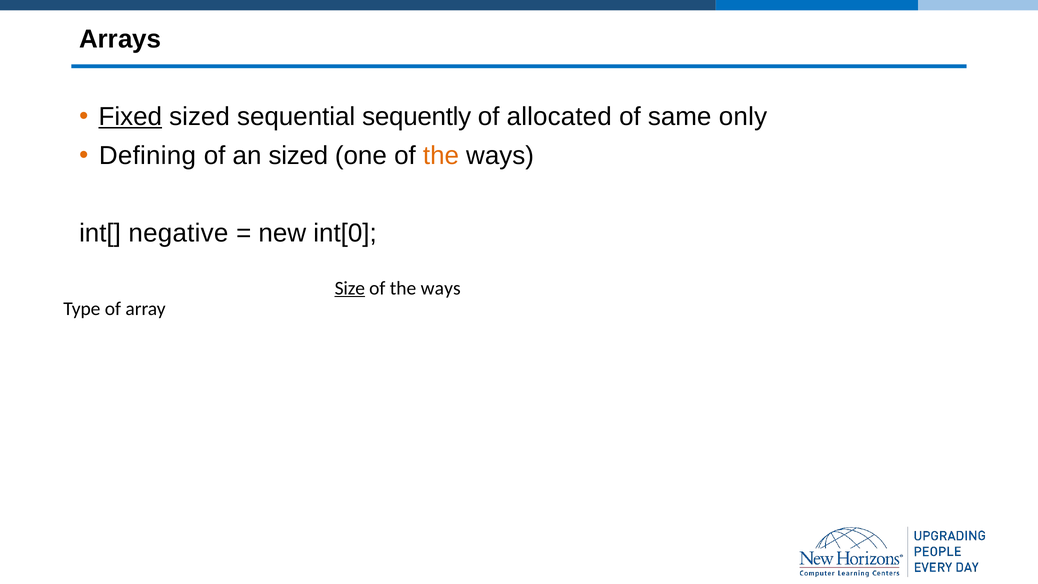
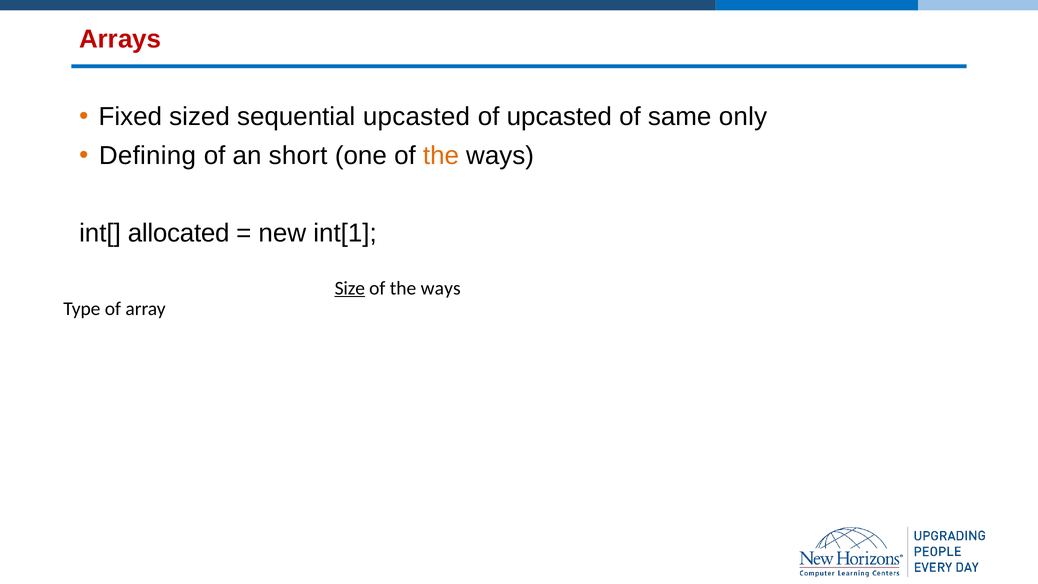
Arrays colour: black -> red (120, 39)
Fixed underline: present -> none (130, 117)
sequential sequently: sequently -> upcasted (416, 117)
of allocated: allocated -> upcasted (559, 117)
an sized: sized -> short (298, 155)
negative: negative -> allocated (179, 233)
int[0: int[0 -> int[1 (345, 233)
